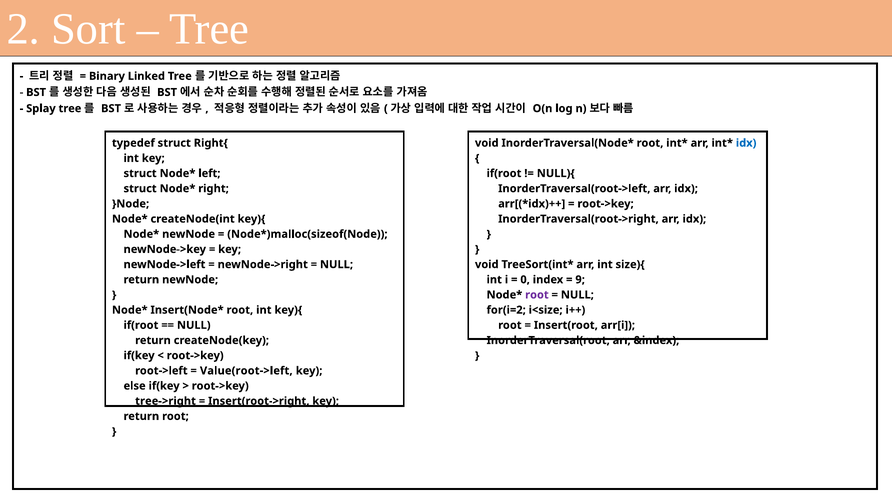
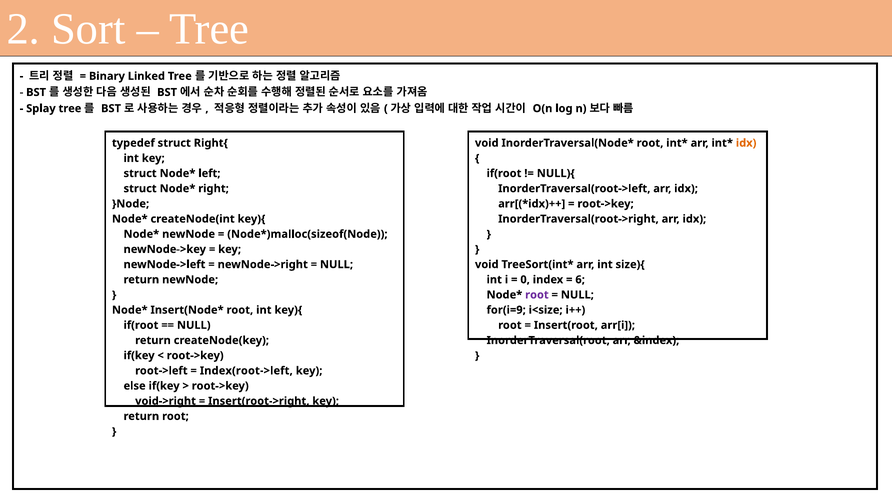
idx colour: blue -> orange (746, 143)
9: 9 -> 6 (580, 279)
for(i=2: for(i=2 -> for(i=9 (506, 310)
Value(root->left: Value(root->left -> Index(root->left (246, 371)
tree->right: tree->right -> void->right (166, 401)
